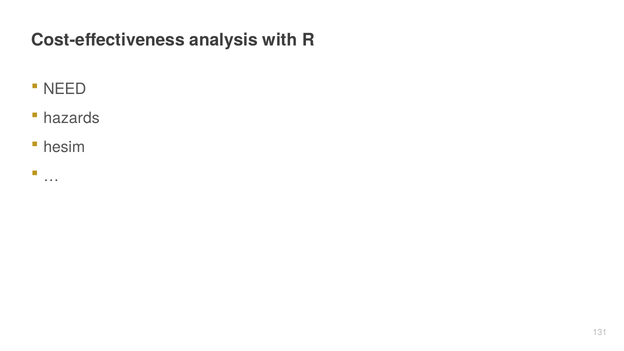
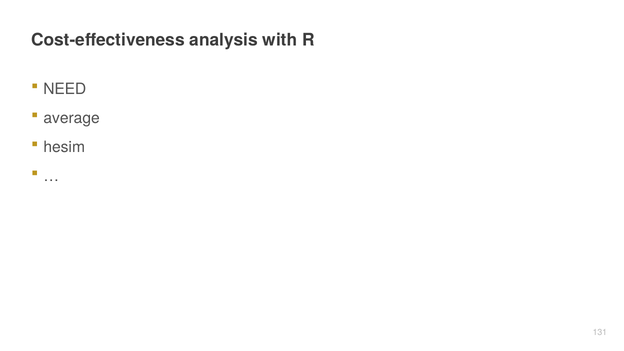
hazards: hazards -> average (72, 118)
